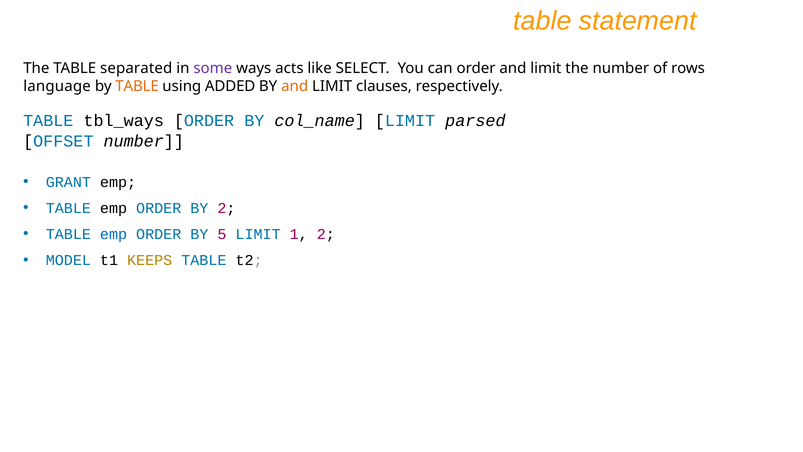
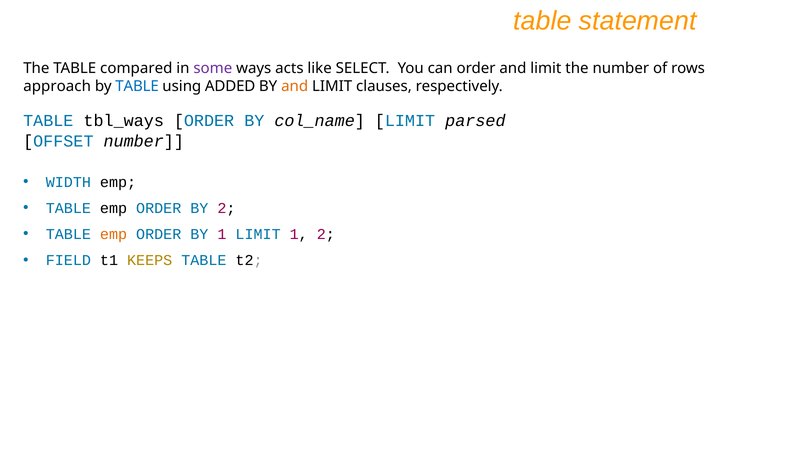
separated: separated -> compared (136, 68)
language: language -> approach (57, 86)
TABLE colour: orange -> blue (137, 86)
GRANT: GRANT -> WIDTH (68, 182)
emp colour: blue -> orange (114, 234)
BY 5: 5 -> 1 (222, 234)
MODEL: MODEL -> FIELD (68, 260)
